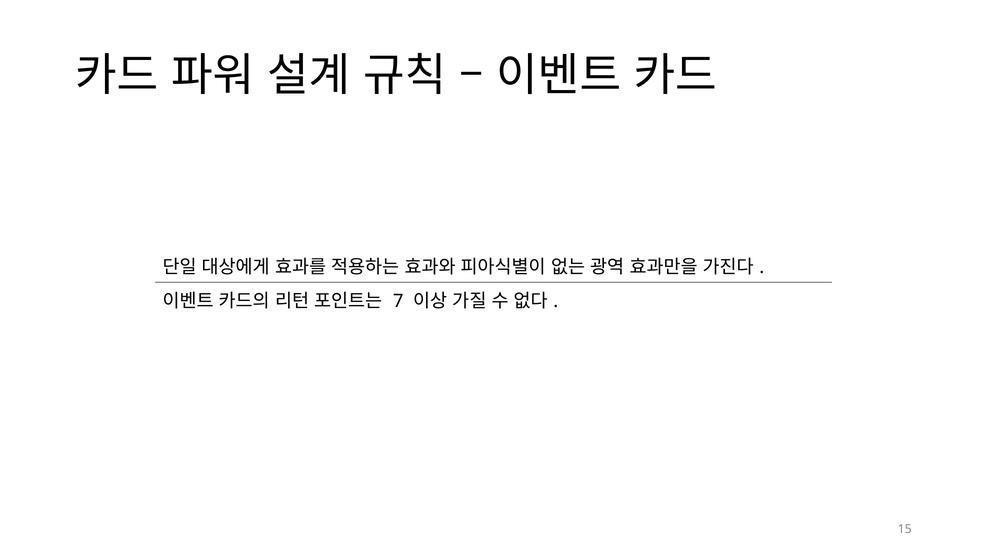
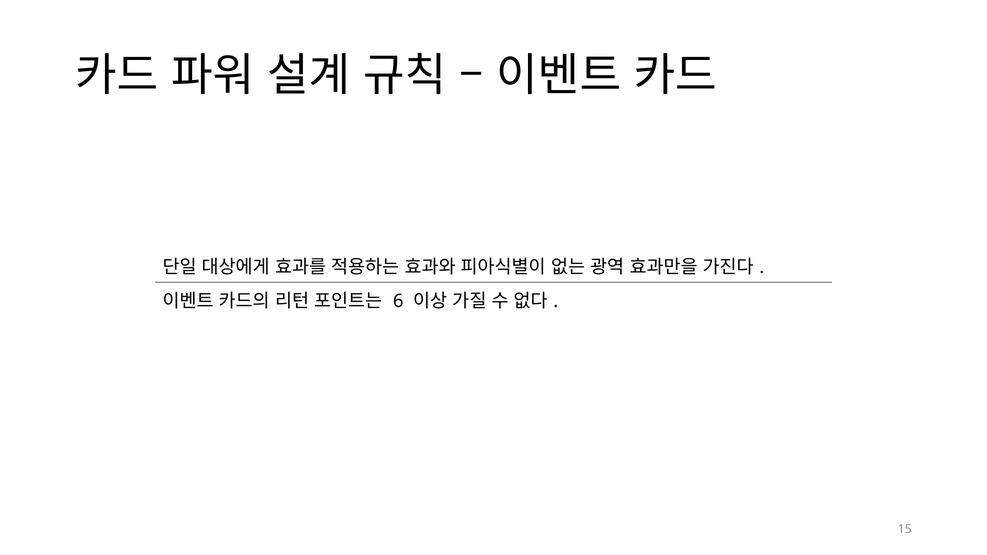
7: 7 -> 6 (398, 301)
